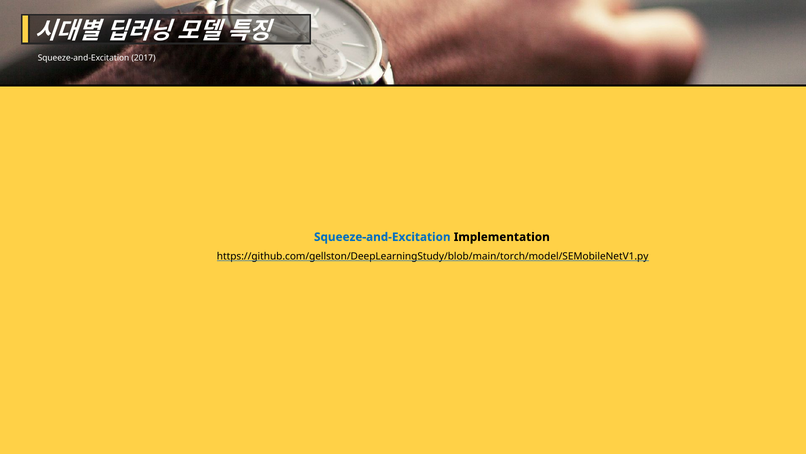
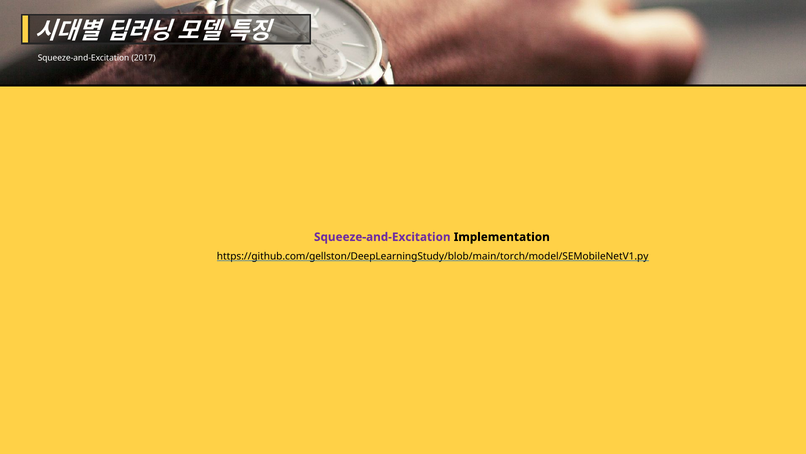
Squeeze-and-Excitation colour: blue -> purple (382, 237)
